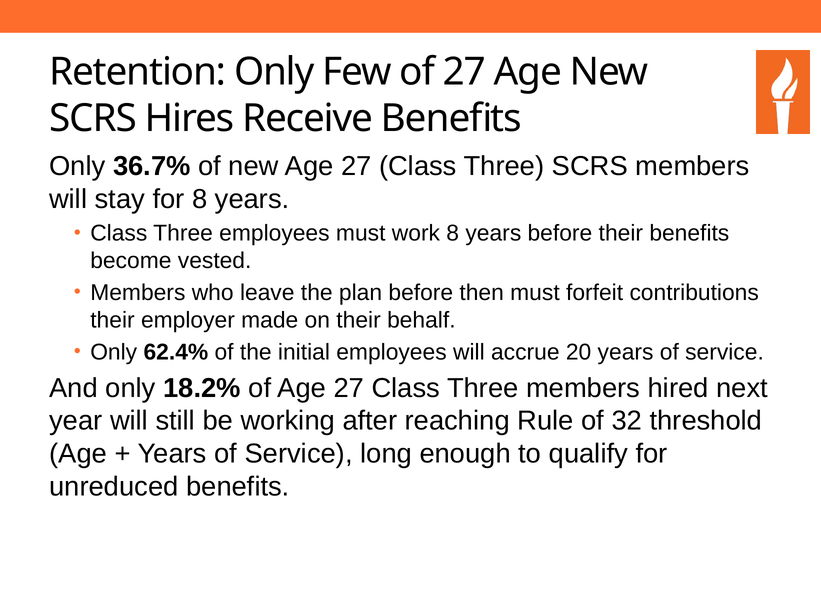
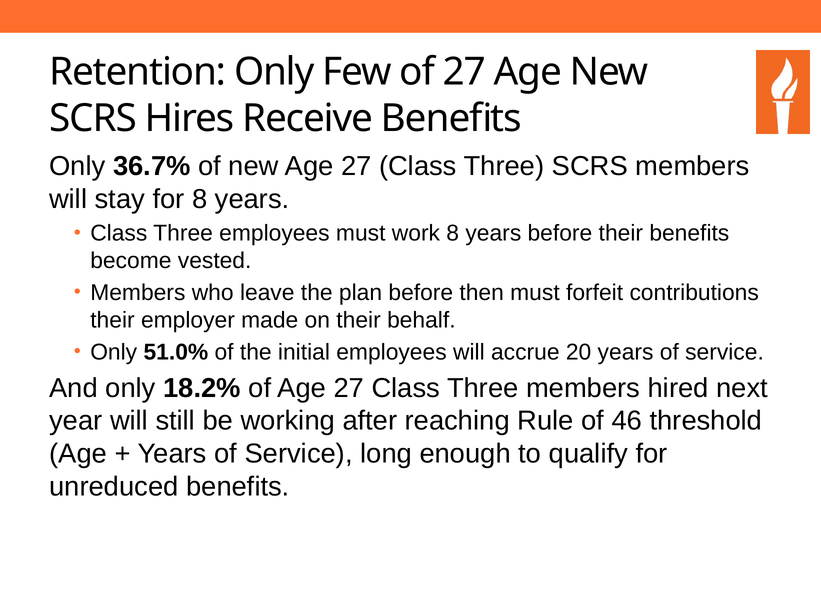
62.4%: 62.4% -> 51.0% (176, 352)
32: 32 -> 46 (627, 421)
